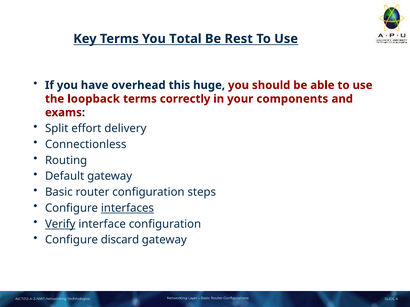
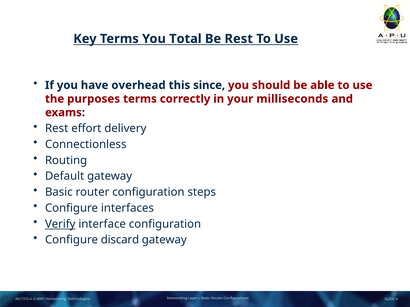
huge: huge -> since (209, 85)
loopback: loopback -> purposes (94, 99)
components: components -> milliseconds (292, 99)
Split: Split -> Rest (57, 129)
interfaces underline: present -> none (127, 208)
